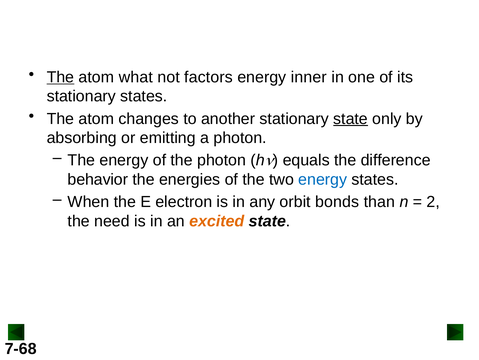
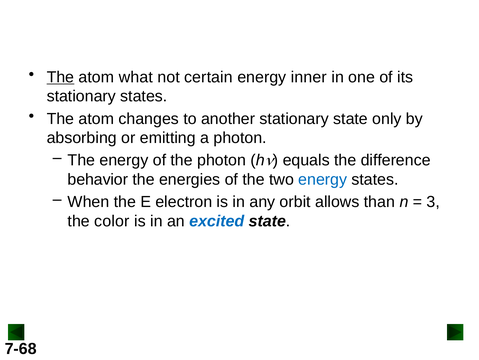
factors: factors -> certain (209, 77)
state underline: present -> none (351, 118)
bonds: bonds -> allows (337, 201)
2: 2 -> 3 (433, 201)
need: need -> color (112, 221)
excited colour: orange -> blue (217, 221)
